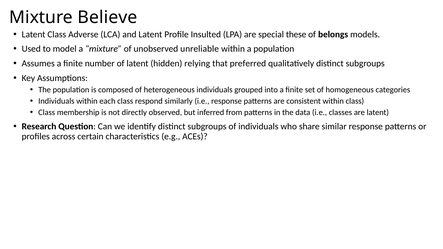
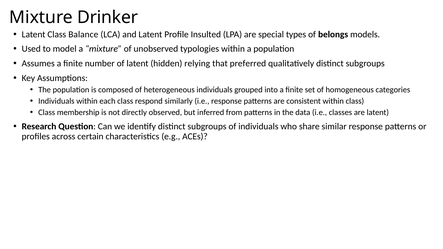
Believe: Believe -> Drinker (108, 17)
Adverse: Adverse -> Balance (83, 34)
these: these -> types (296, 34)
unreliable: unreliable -> typologies (200, 49)
